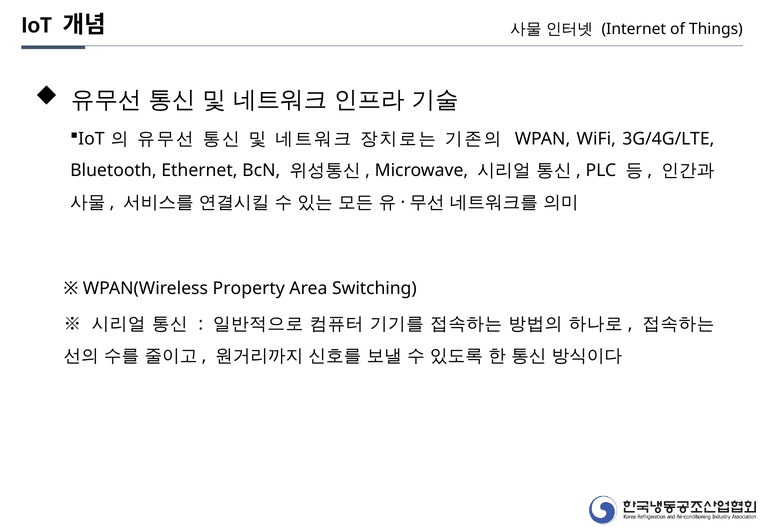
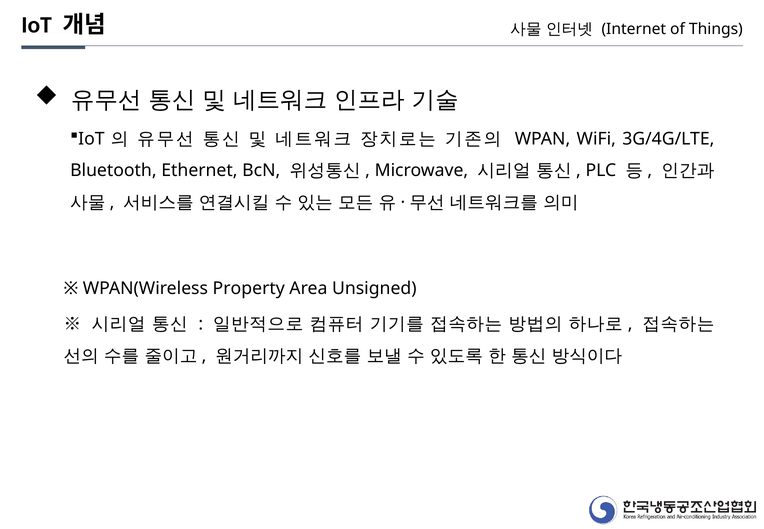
Switching: Switching -> Unsigned (374, 288)
